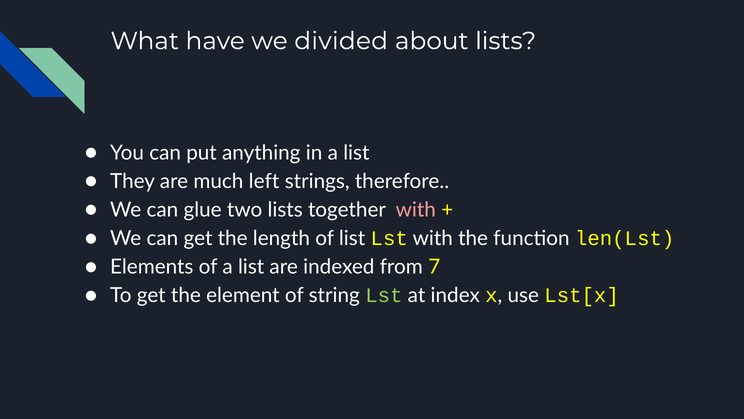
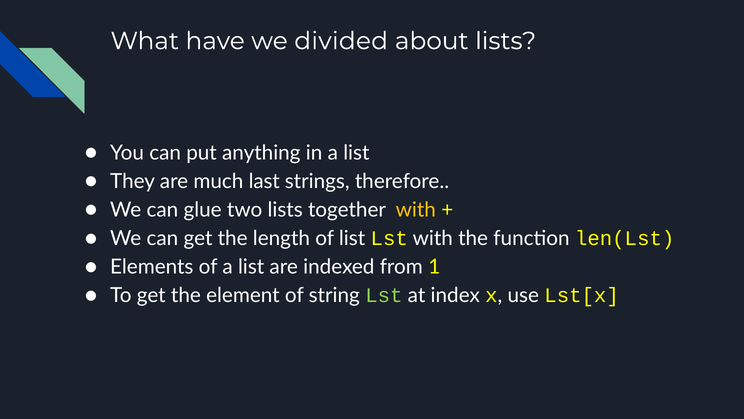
left: left -> last (264, 181)
with colour: pink -> yellow (416, 210)
7: 7 -> 1 (434, 267)
